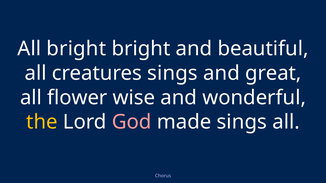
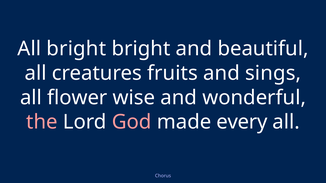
creatures sings: sings -> fruits (172, 73)
great: great -> sings (273, 73)
the colour: yellow -> pink (42, 122)
made sings: sings -> every (242, 122)
